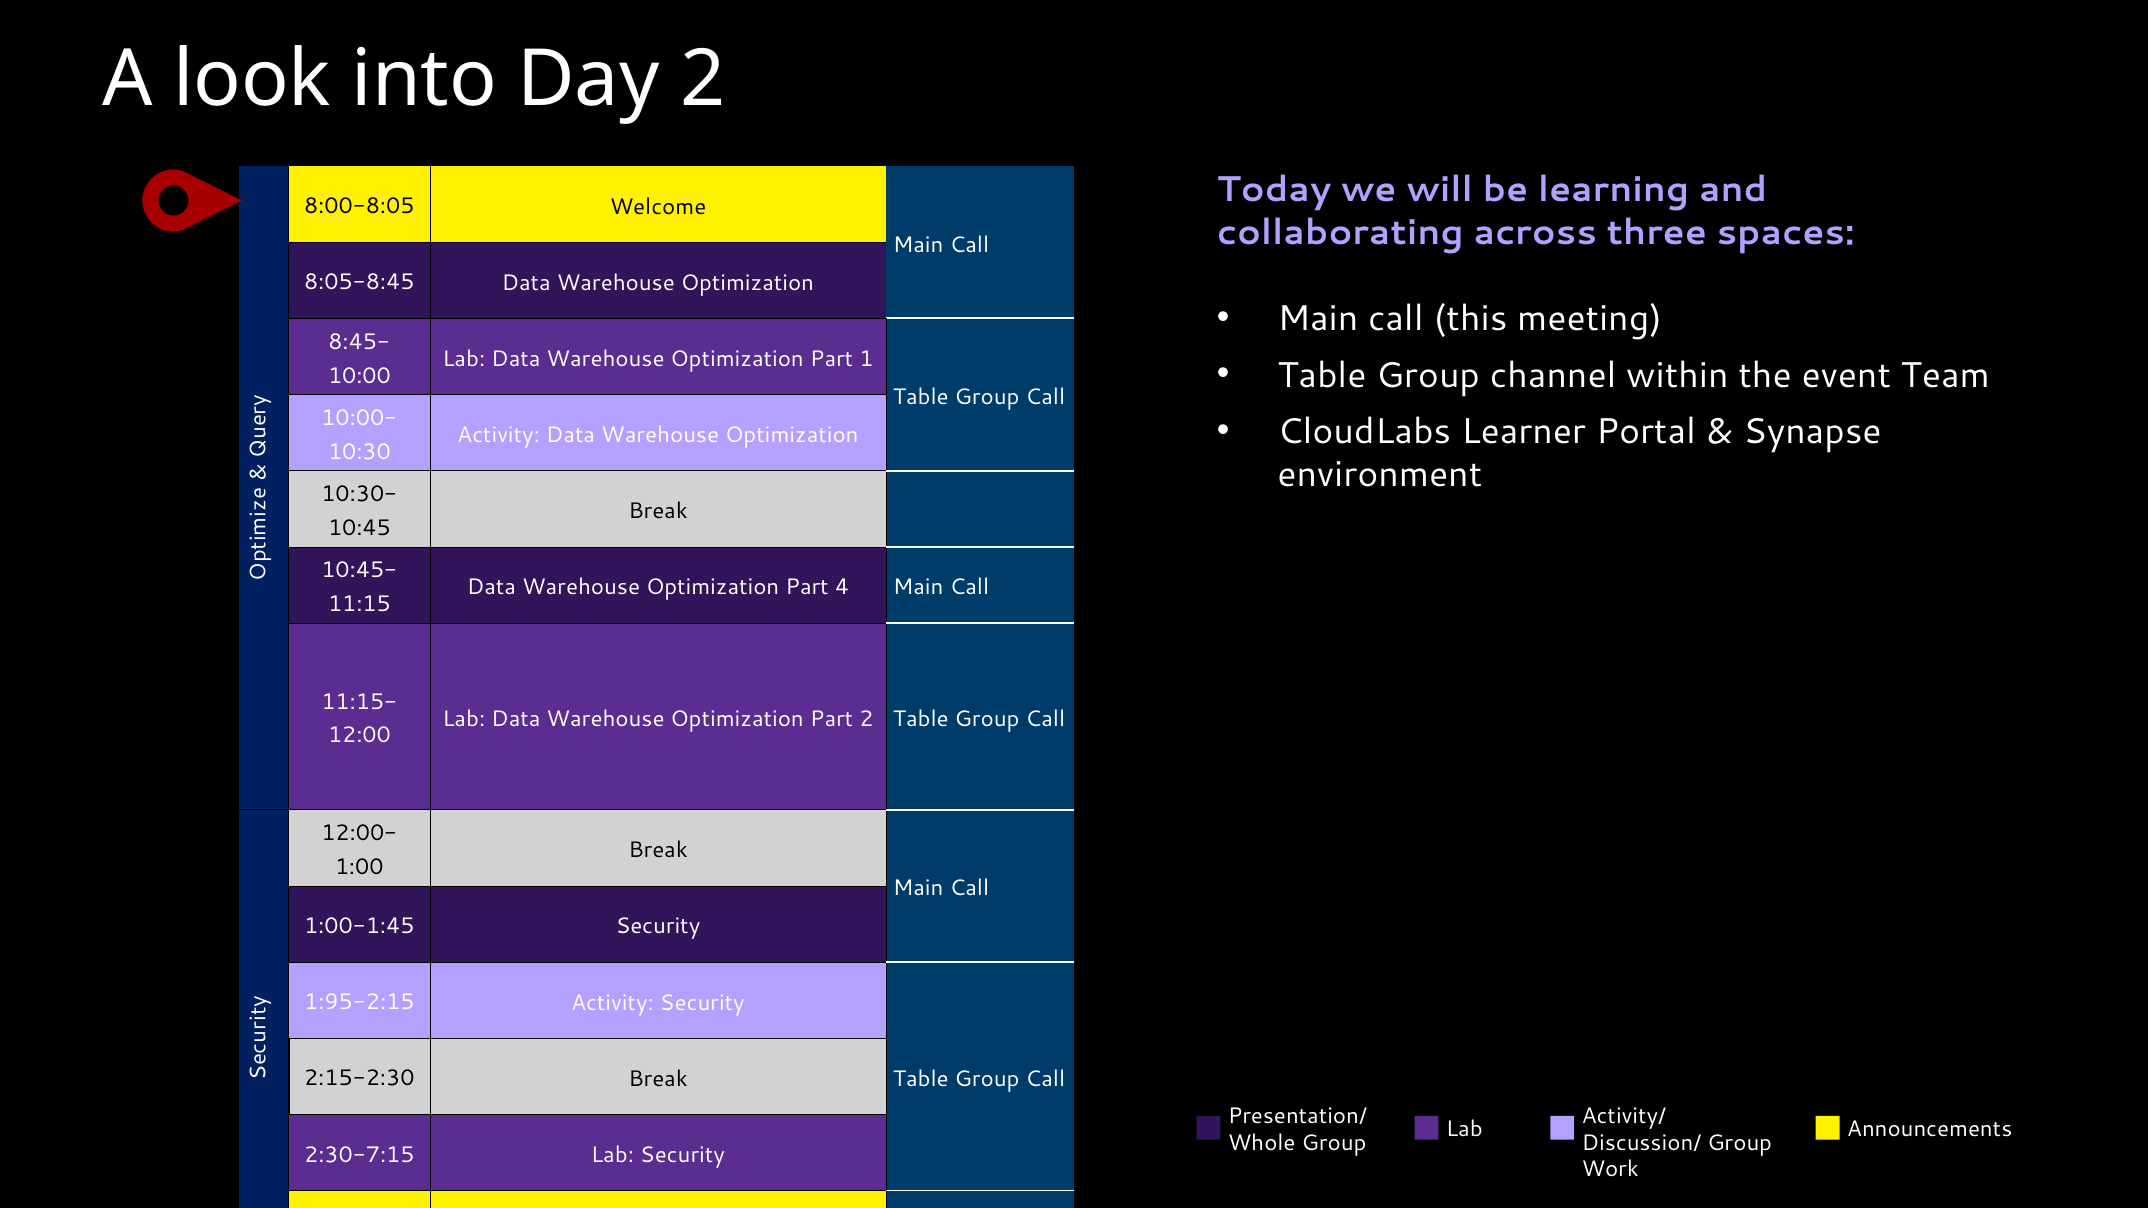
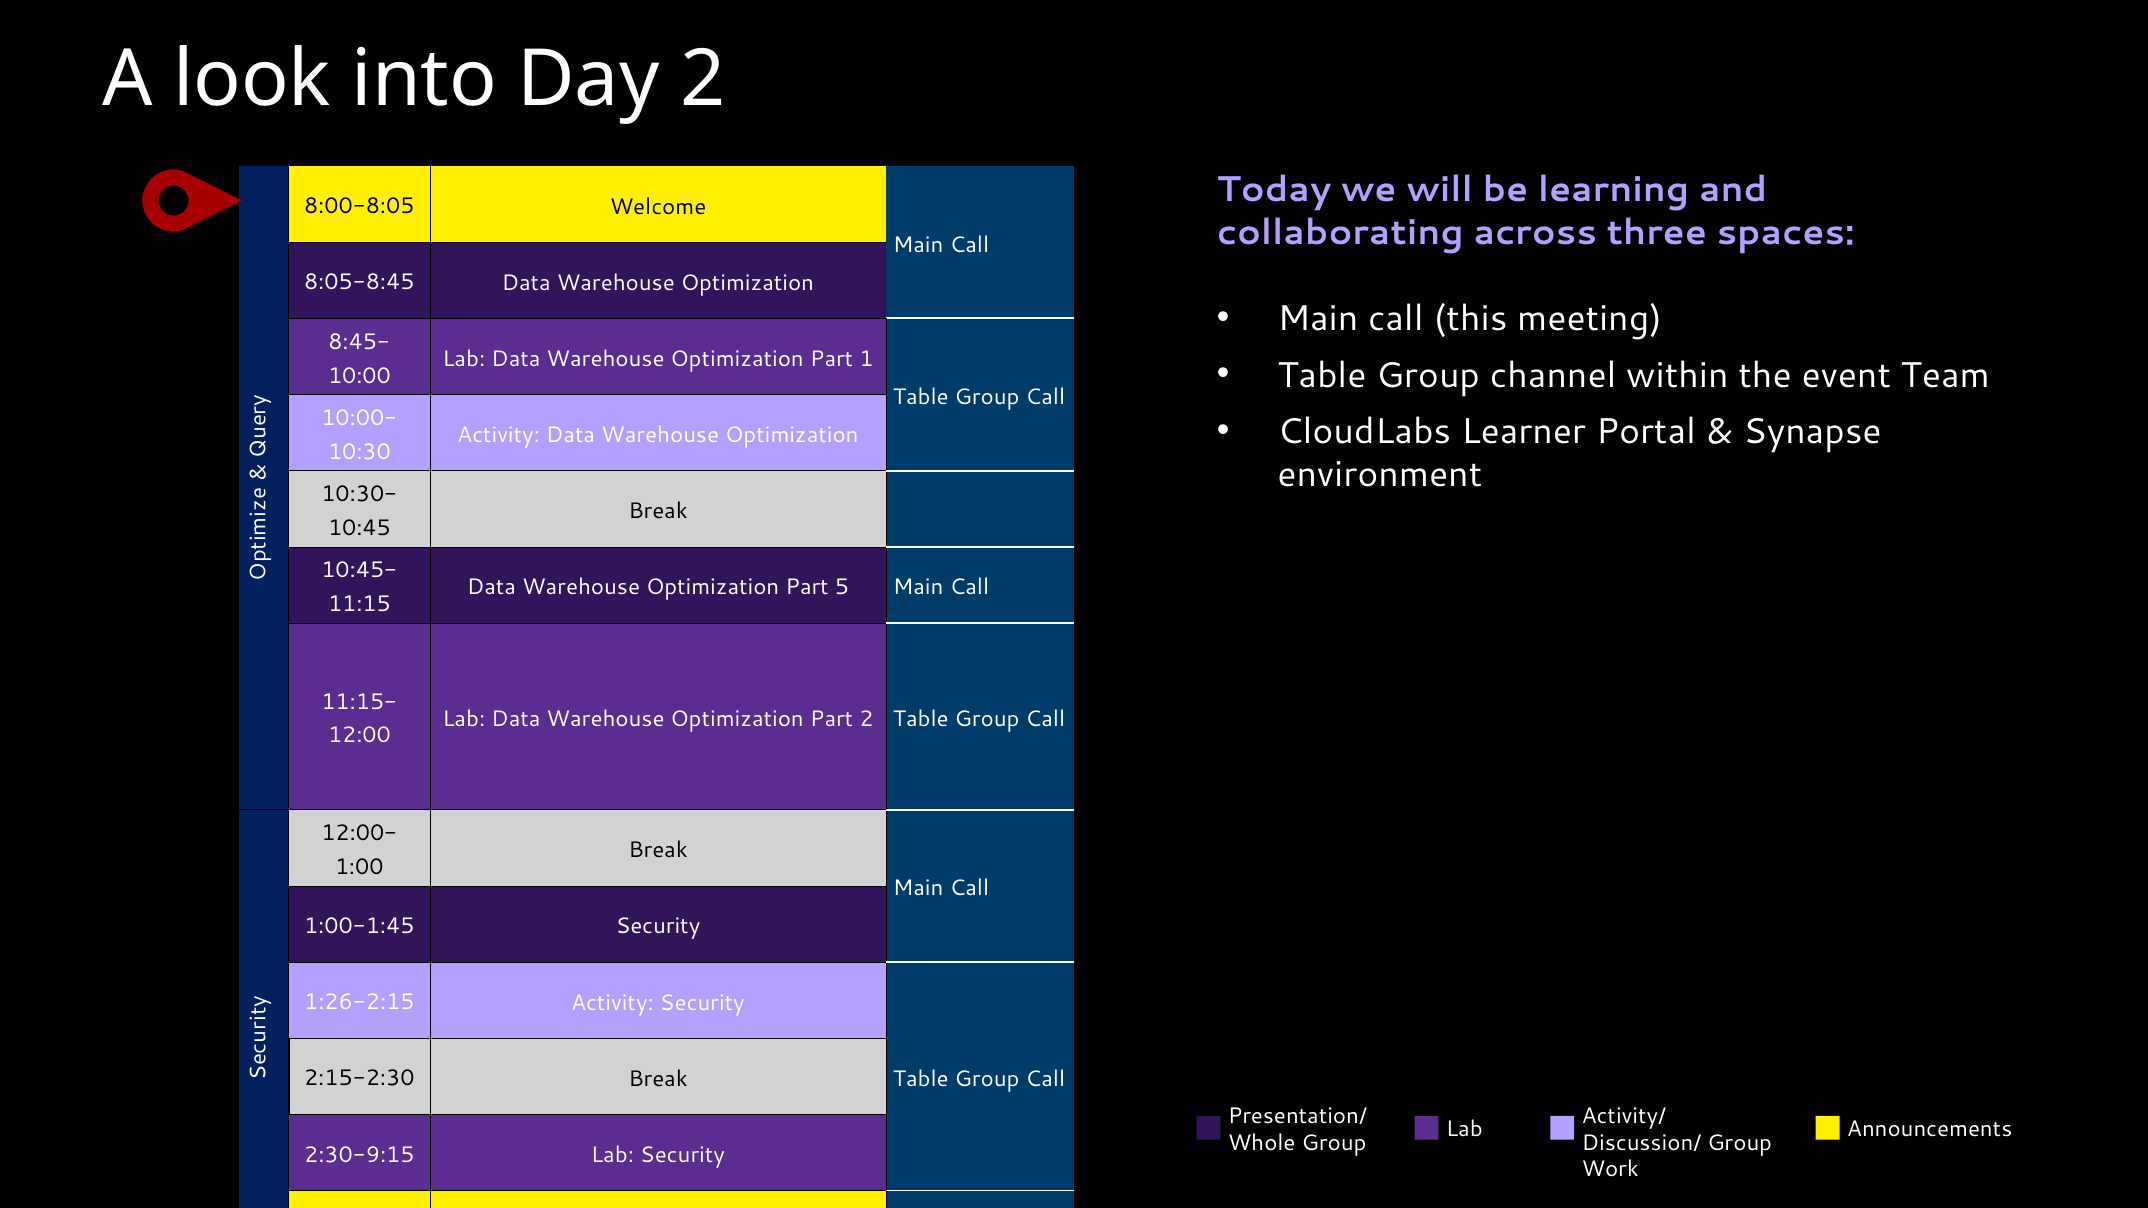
4: 4 -> 5 (842, 588)
1:95-2:15: 1:95-2:15 -> 1:26-2:15 (359, 1003)
2:30-7:15: 2:30-7:15 -> 2:30-9:15 (359, 1155)
